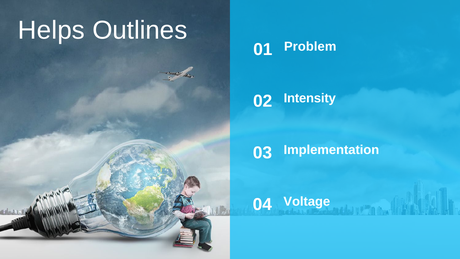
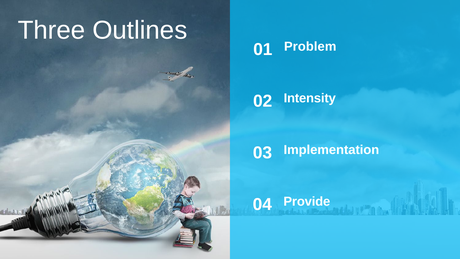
Helps: Helps -> Three (51, 30)
Voltage: Voltage -> Provide (307, 201)
